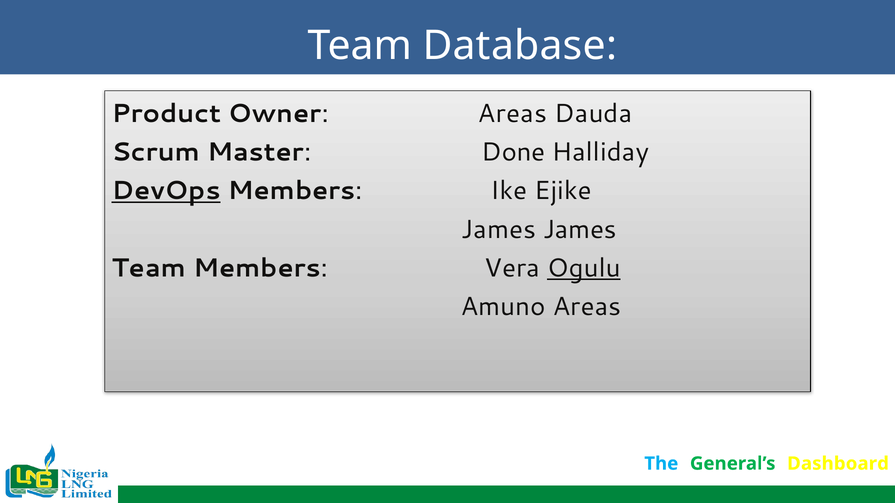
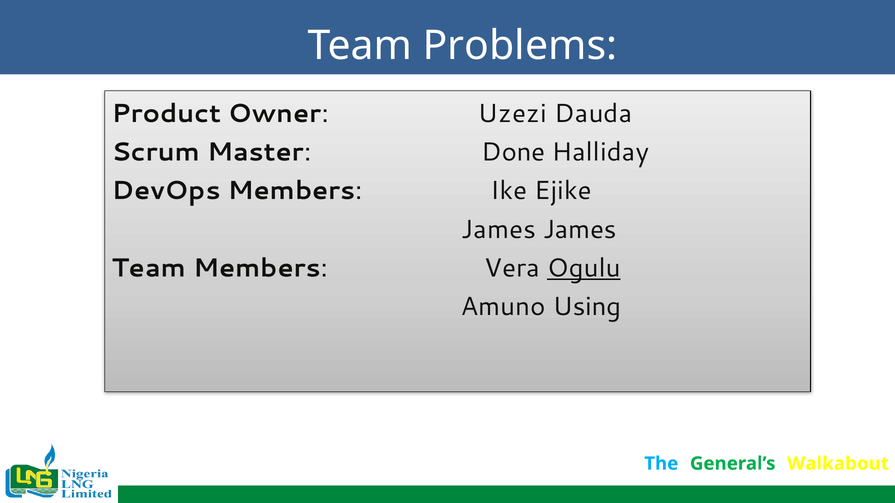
Database: Database -> Problems (520, 46)
Owner Areas: Areas -> Uzezi (512, 114)
DevOps underline: present -> none (166, 191)
Amuno Areas: Areas -> Using (587, 307)
Dashboard: Dashboard -> Walkabout (838, 464)
